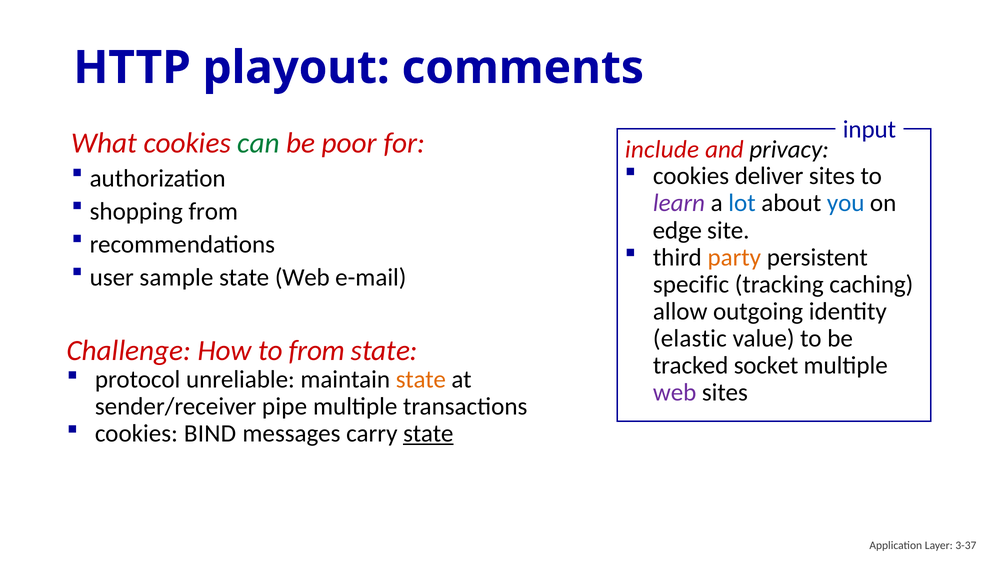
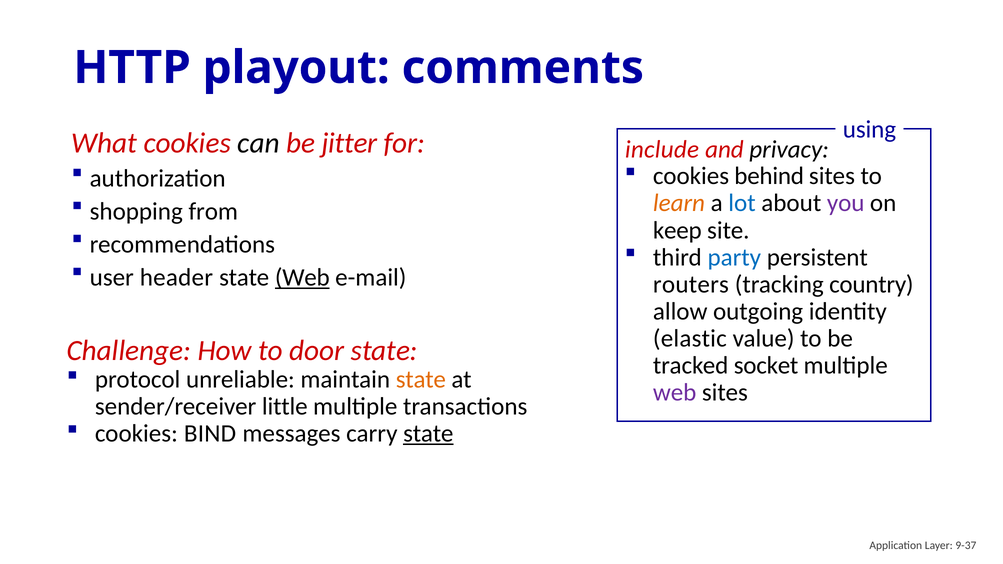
input: input -> using (869, 130)
can colour: green -> black (259, 143)
poor: poor -> jitter (350, 143)
deliver: deliver -> behind (769, 176)
learn colour: purple -> orange (679, 203)
you colour: blue -> purple (846, 203)
edge: edge -> keep (677, 230)
party colour: orange -> blue (734, 257)
sample: sample -> header (176, 277)
Web underline: none -> present (302, 277)
specific: specific -> routers (691, 284)
caching: caching -> country (871, 284)
to from: from -> door (317, 351)
pipe: pipe -> little (285, 407)
3-37: 3-37 -> 9-37 (966, 546)
